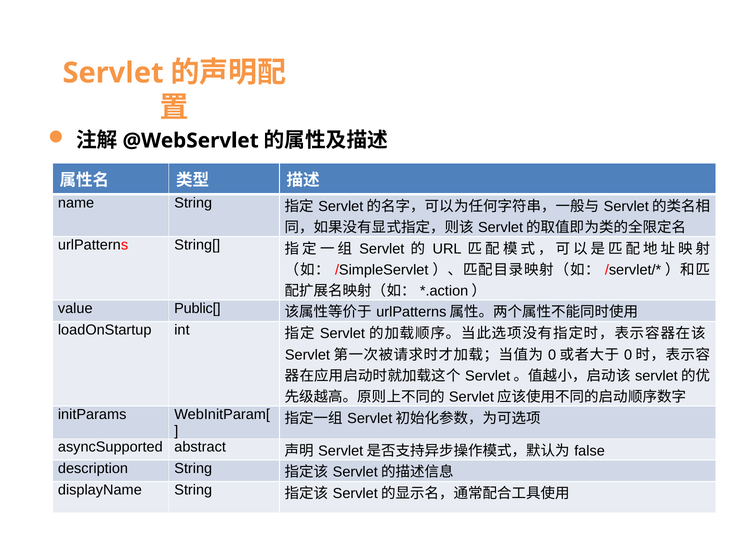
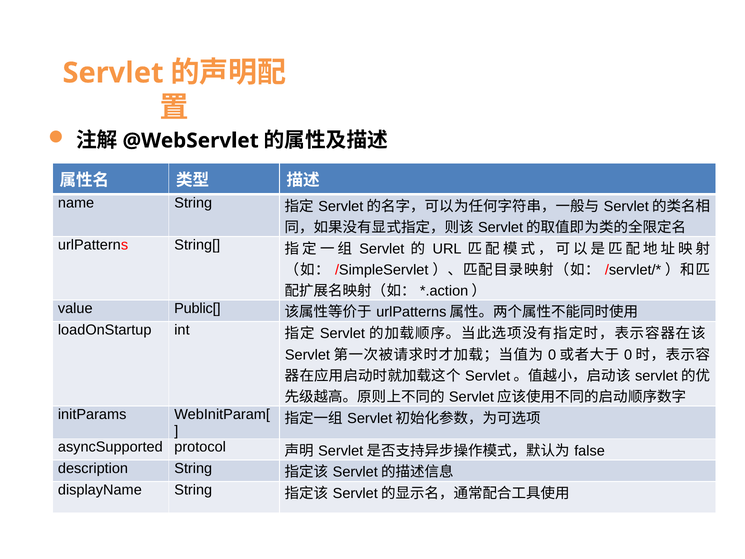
abstract: abstract -> protocol (200, 447)
